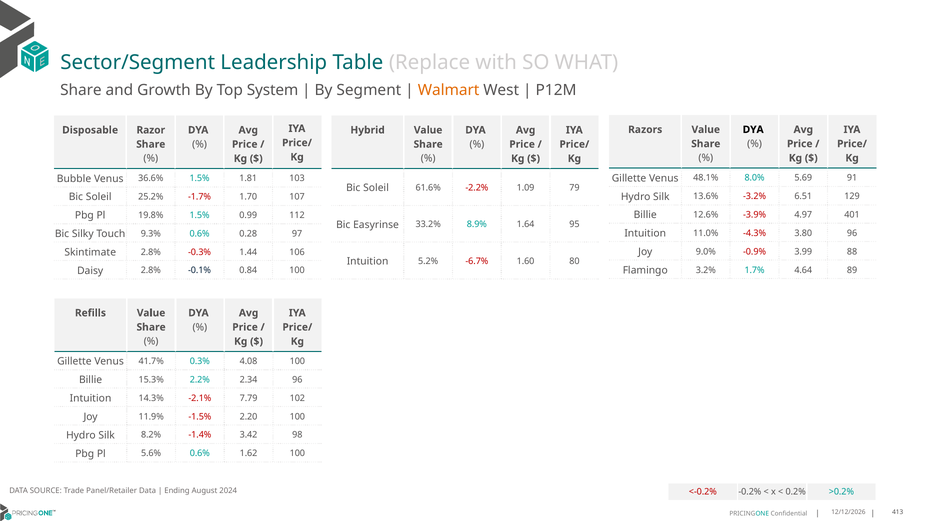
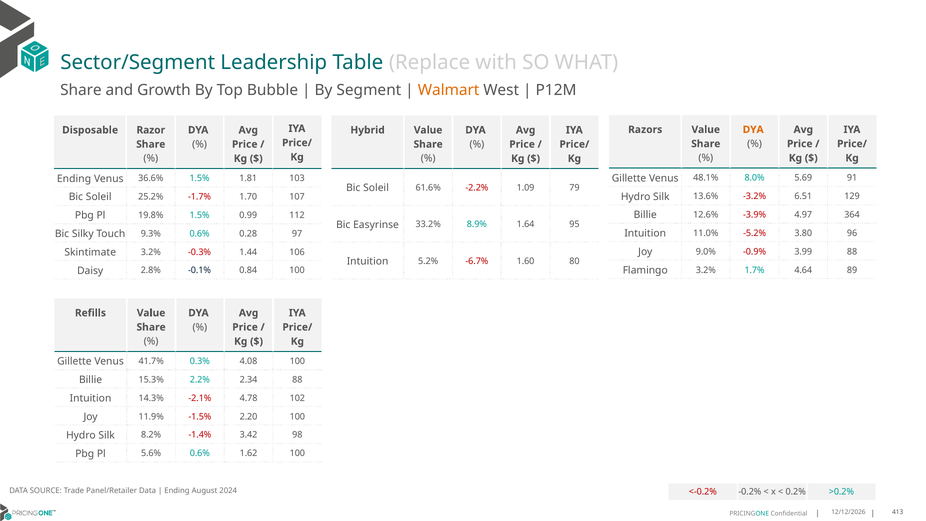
System: System -> Bubble (273, 90)
DYA colour: black -> orange (753, 130)
Bubble: Bubble -> Ending (74, 179)
401: 401 -> 364 (852, 215)
-4.3%: -4.3% -> -5.2% (755, 233)
Skintimate 2.8%: 2.8% -> 3.2% (151, 252)
2.34 96: 96 -> 88 (297, 380)
7.79: 7.79 -> 4.78 (249, 398)
